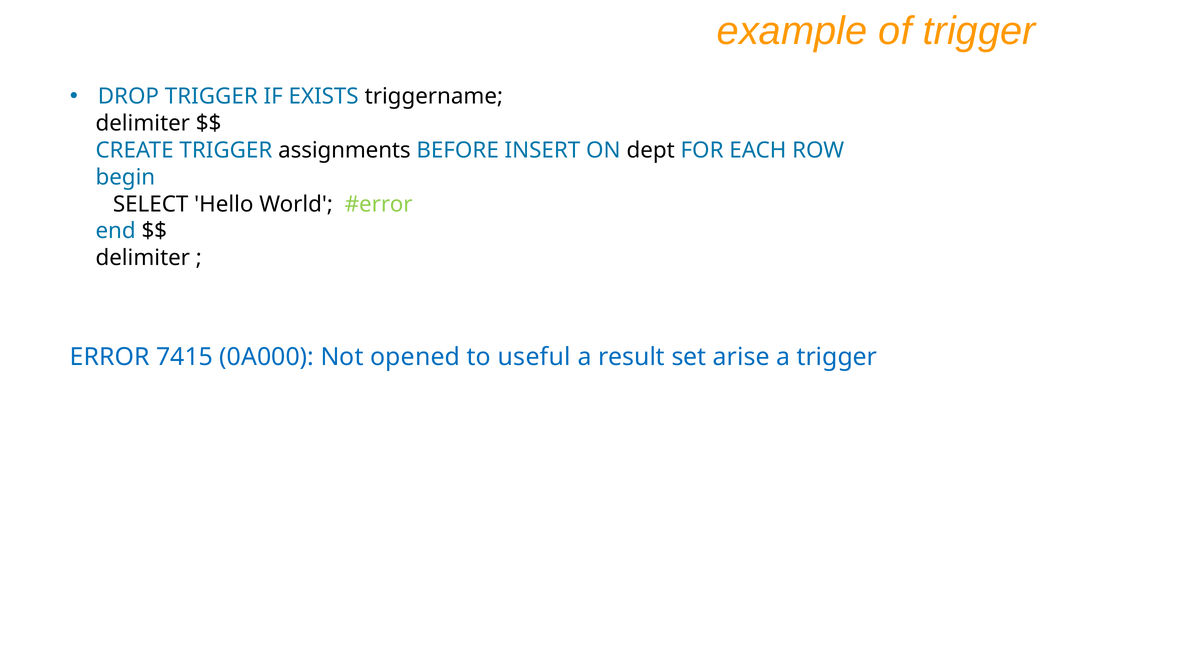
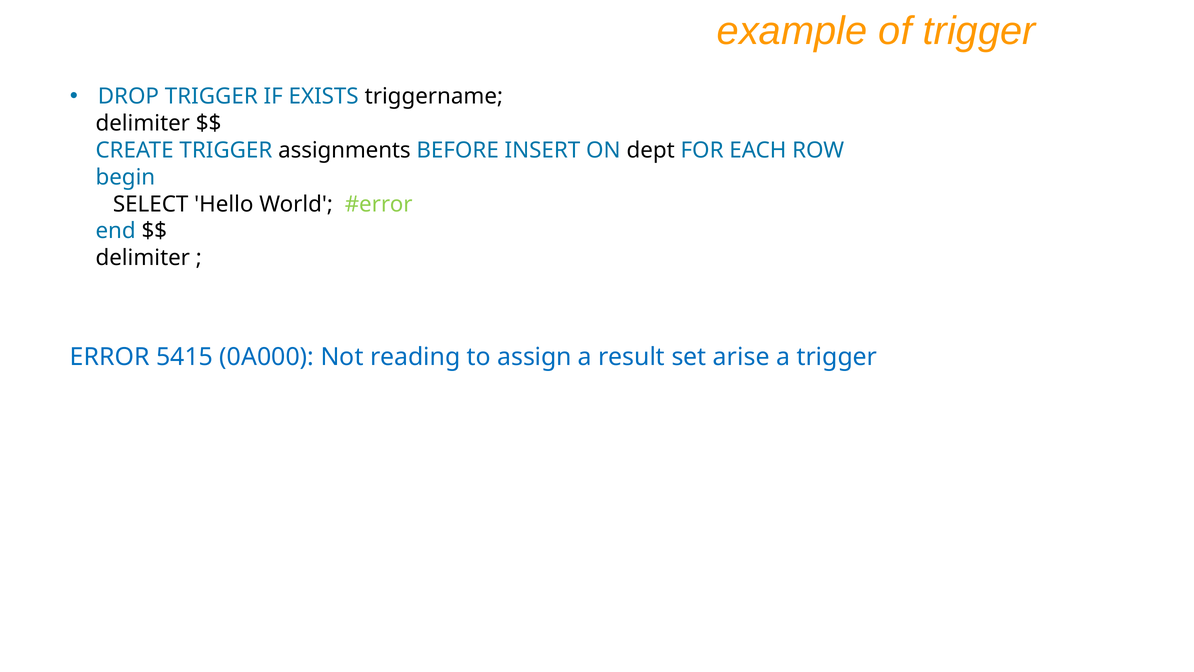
7415: 7415 -> 5415 (185, 357)
opened: opened -> reading (415, 357)
useful: useful -> assign (535, 357)
